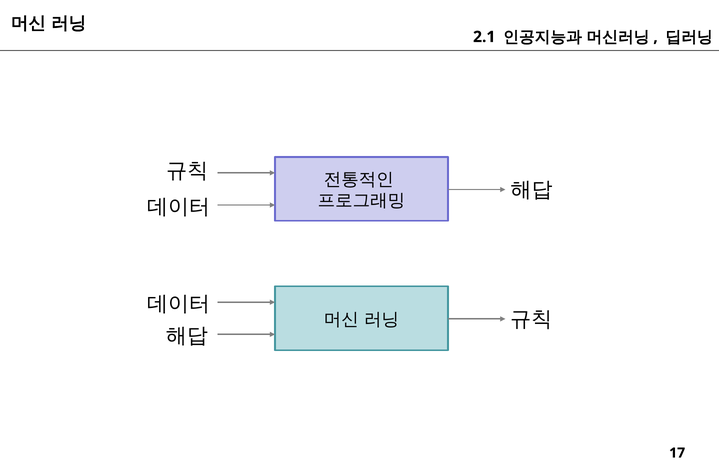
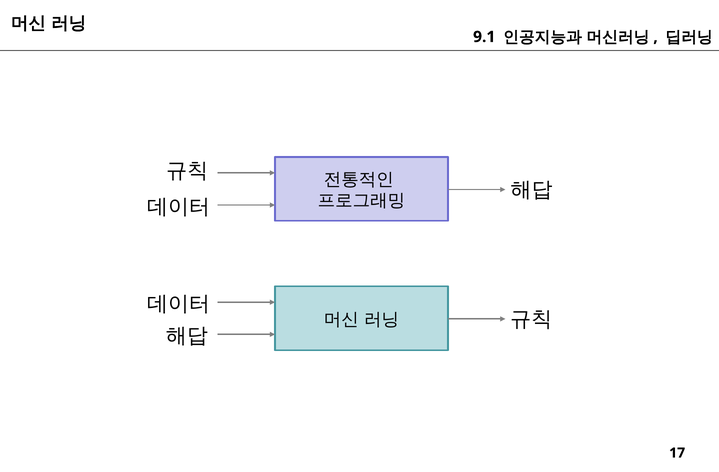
2.1: 2.1 -> 9.1 (484, 37)
